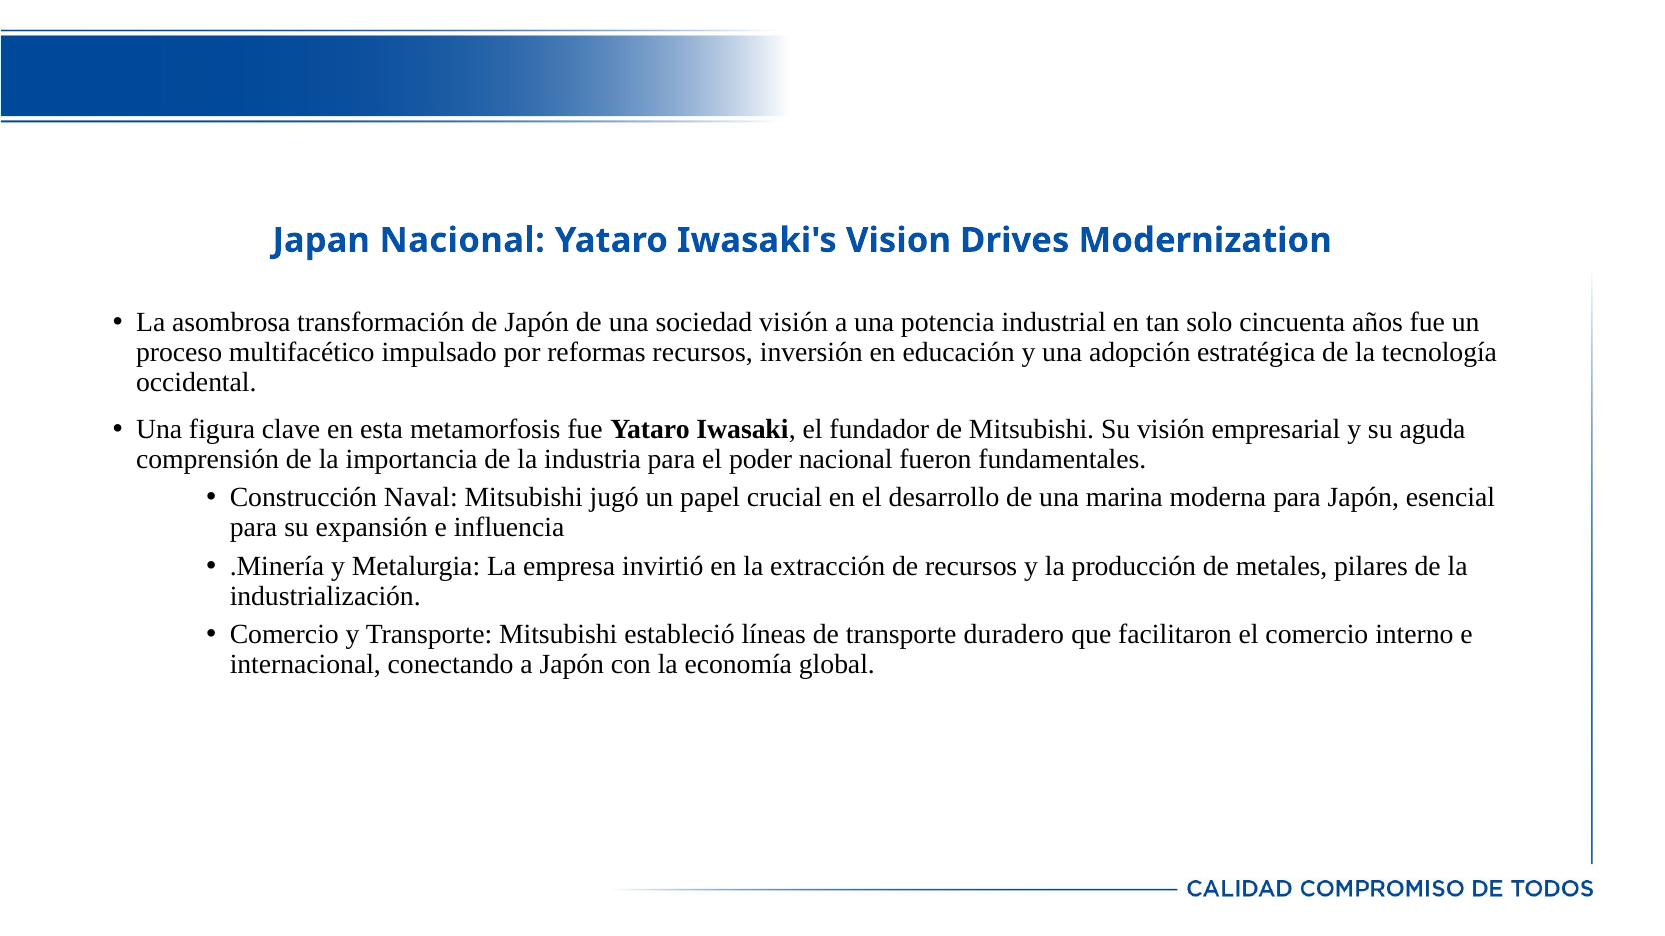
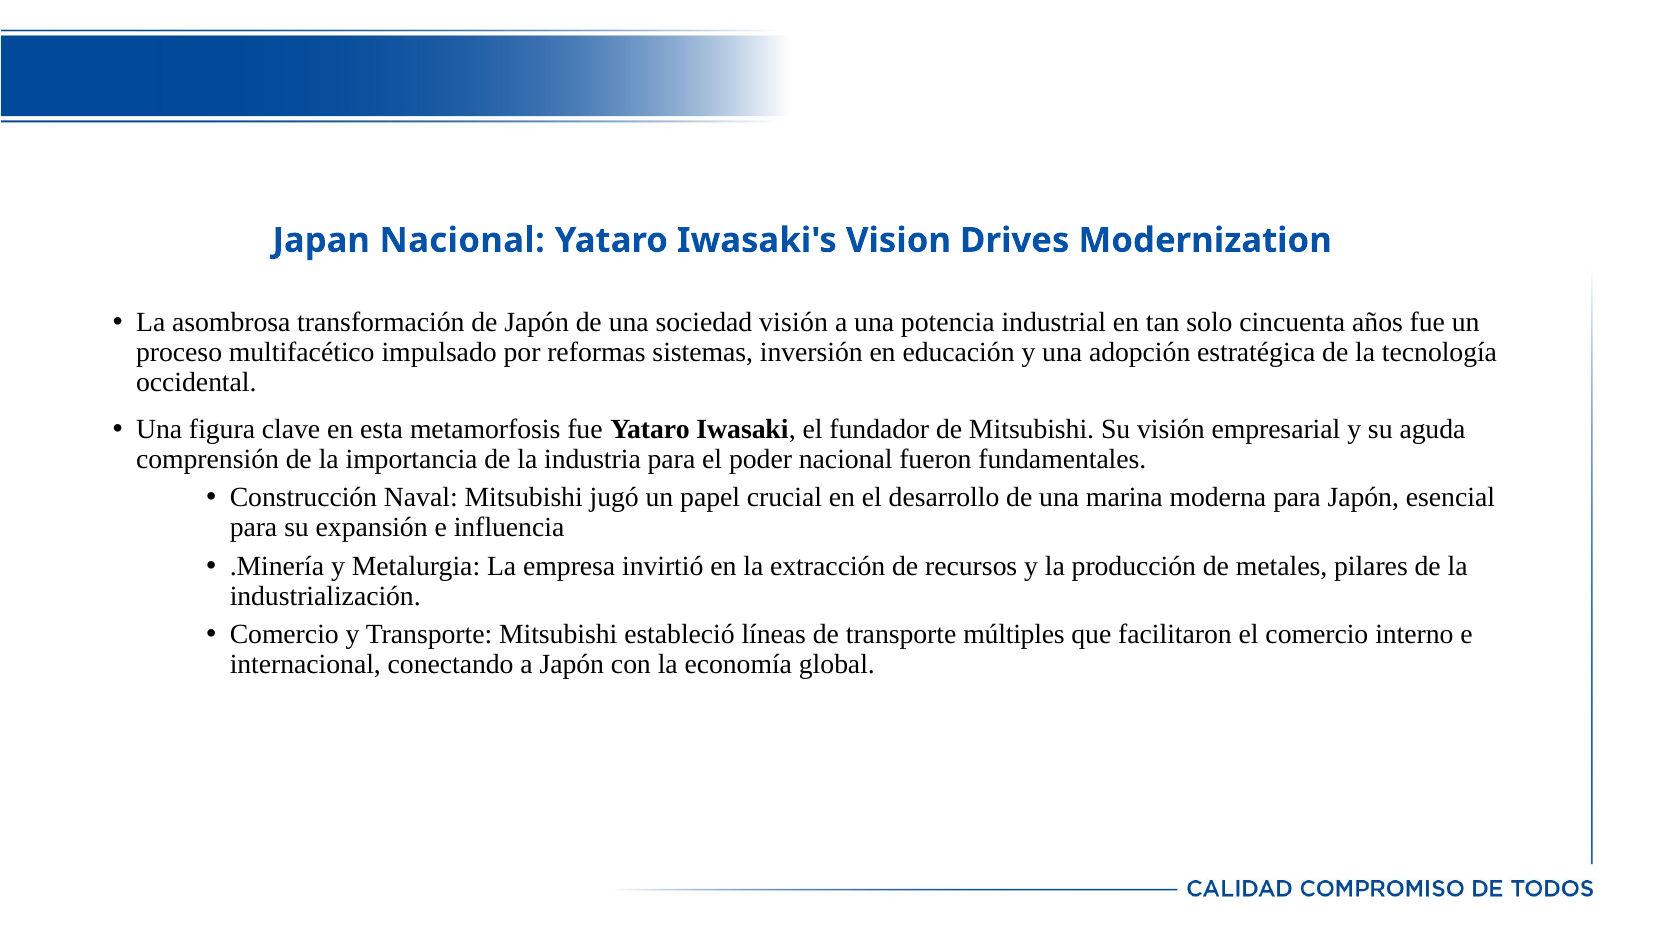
reformas recursos: recursos -> sistemas (703, 352)
duradero: duradero -> múltiples (1014, 635)
